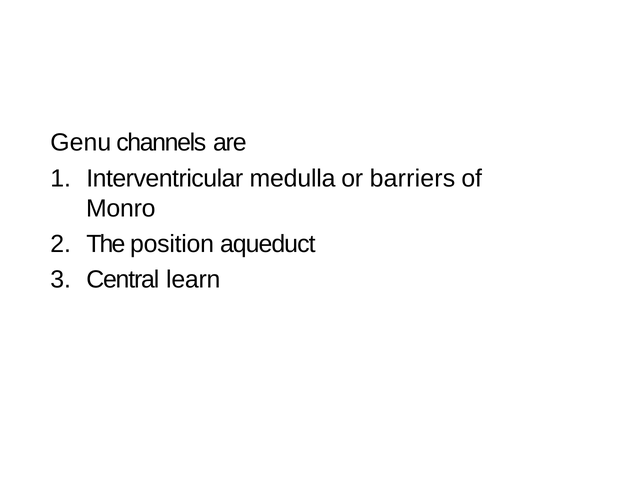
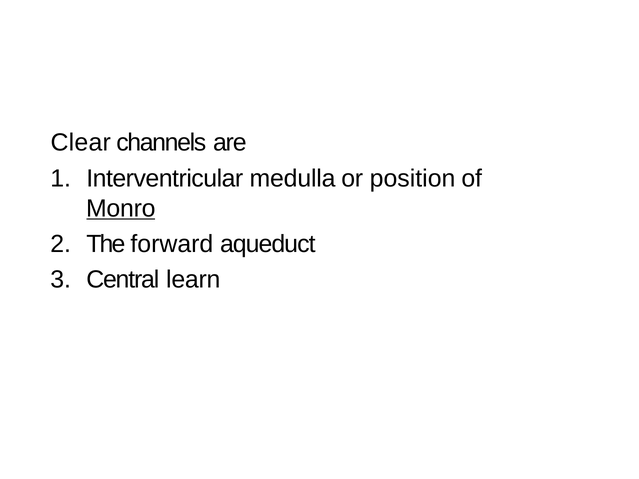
Genu: Genu -> Clear (81, 143)
barriers: barriers -> position (413, 179)
Monro underline: none -> present (121, 208)
position: position -> forward (172, 244)
